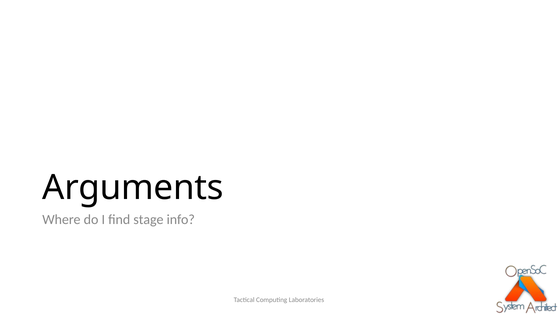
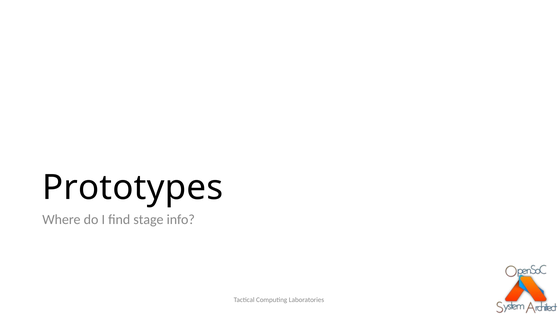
Arguments: Arguments -> Prototypes (133, 188)
